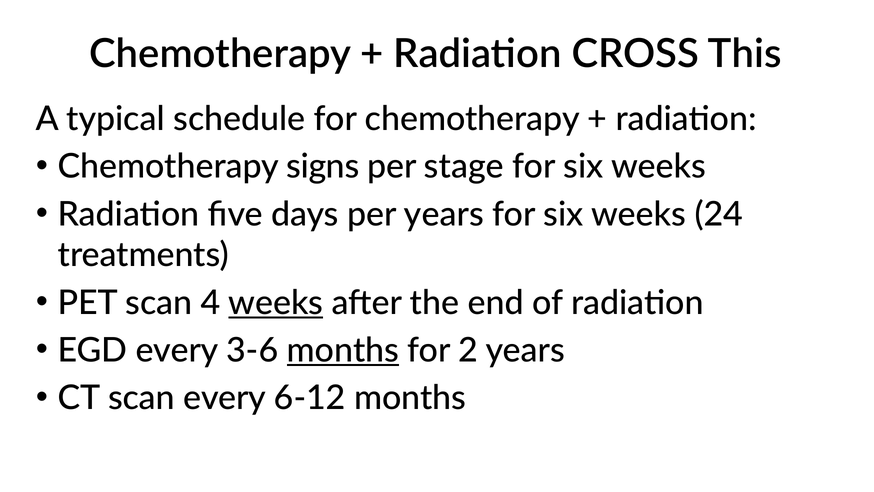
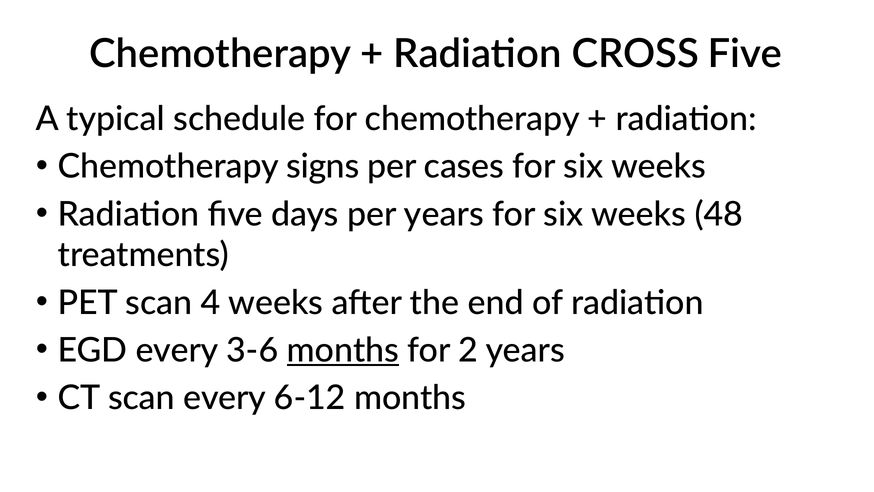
CROSS This: This -> Five (745, 54)
stage: stage -> cases (464, 167)
24: 24 -> 48 (719, 214)
weeks underline: present -> none (276, 303)
